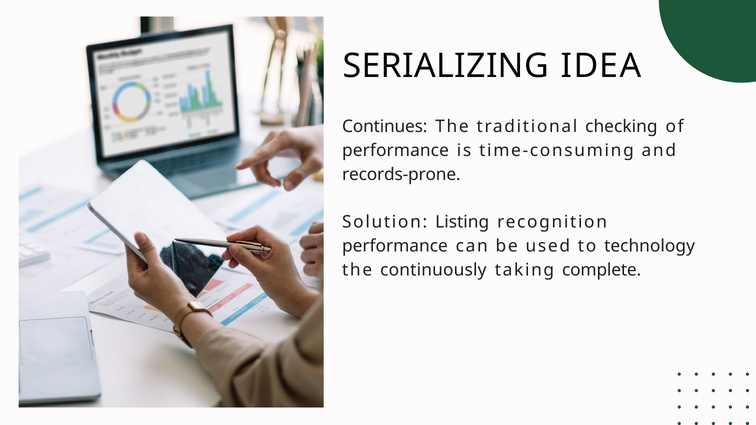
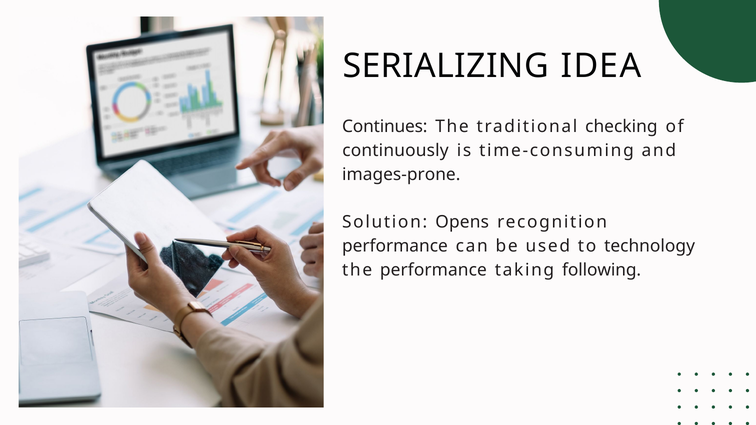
performance: performance -> continuously (395, 151)
records-prone: records-prone -> images-prone (401, 174)
Listing: Listing -> Opens (462, 222)
the continuously: continuously -> performance (433, 270)
complete: complete -> following (602, 270)
